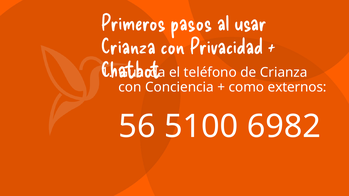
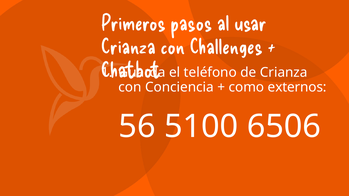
Privacidad: Privacidad -> Challenges (226, 47)
6982: 6982 -> 6506 (284, 127)
